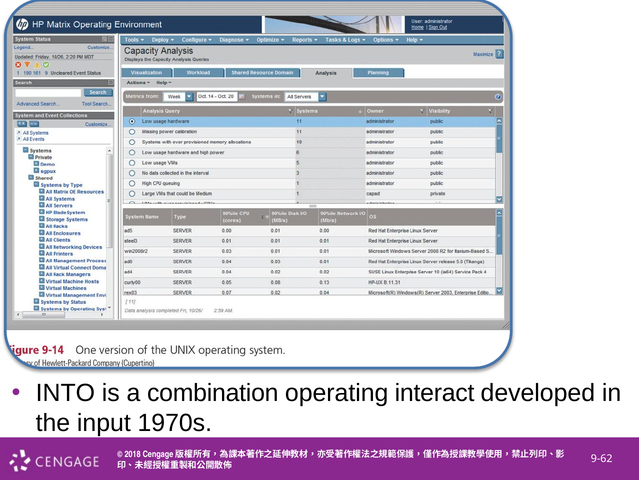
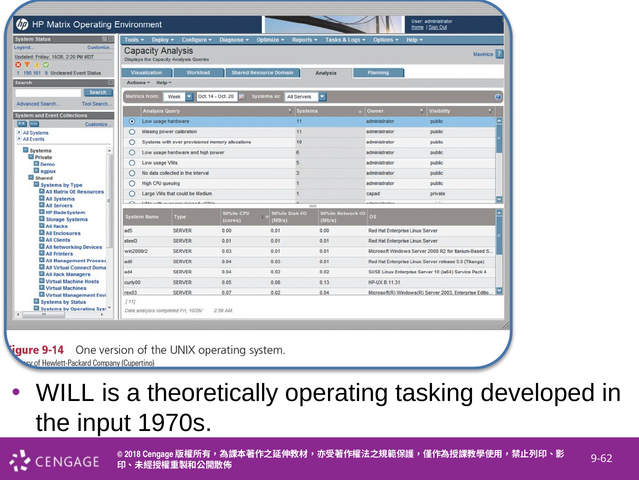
INTO: INTO -> WILL (65, 393)
combination: combination -> theoretically (213, 393)
interact: interact -> tasking (434, 393)
